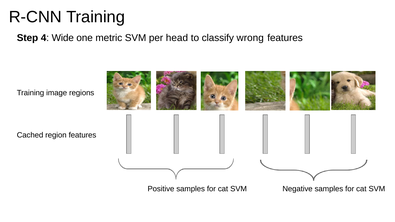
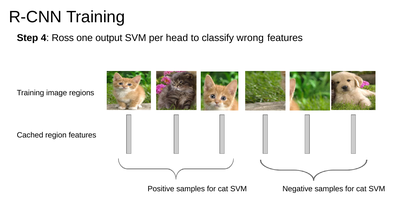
Wide: Wide -> Ross (63, 38)
metric: metric -> output (109, 38)
